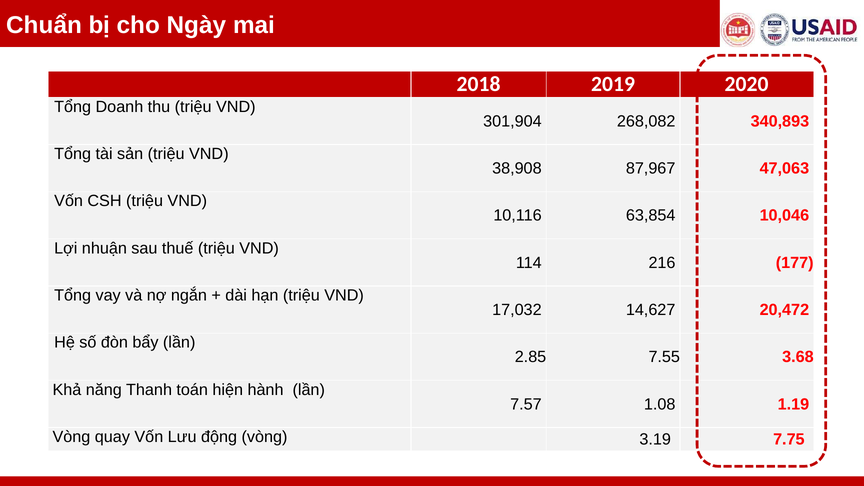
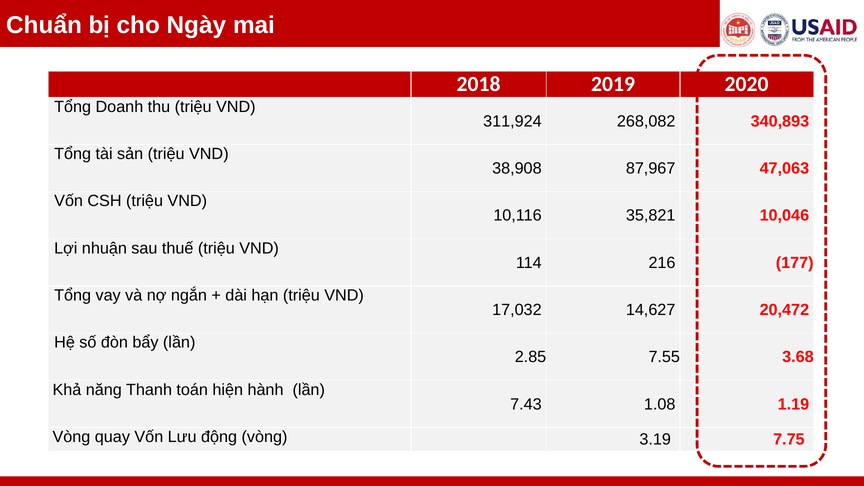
301,904: 301,904 -> 311,924 (512, 121)
63,854: 63,854 -> 35,821 (651, 216)
7.57: 7.57 -> 7.43 (526, 404)
